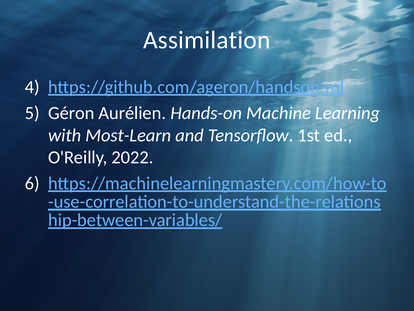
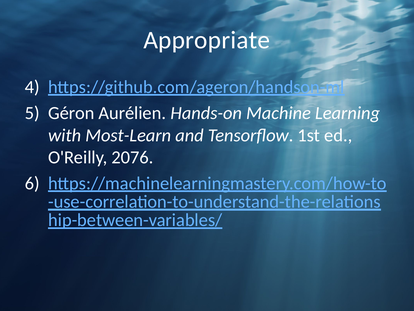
Assimilation: Assimilation -> Appropriate (207, 40)
2022: 2022 -> 2076 (133, 157)
